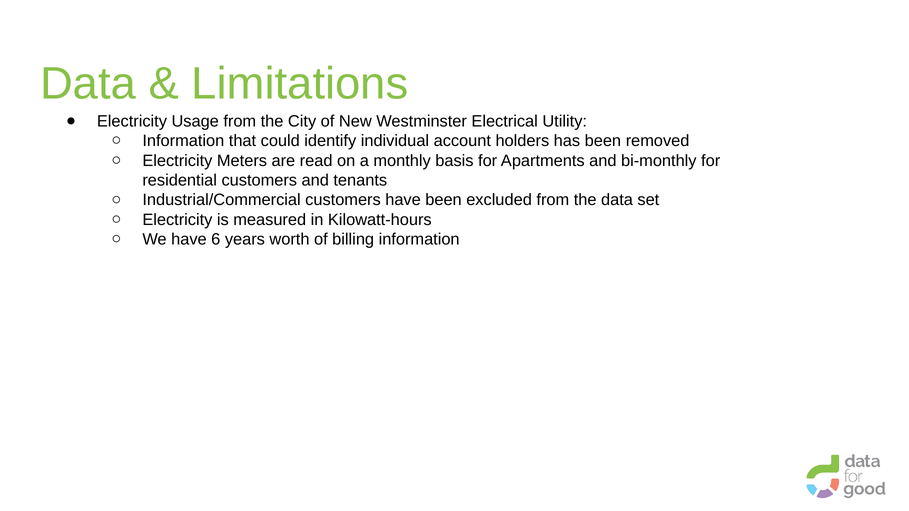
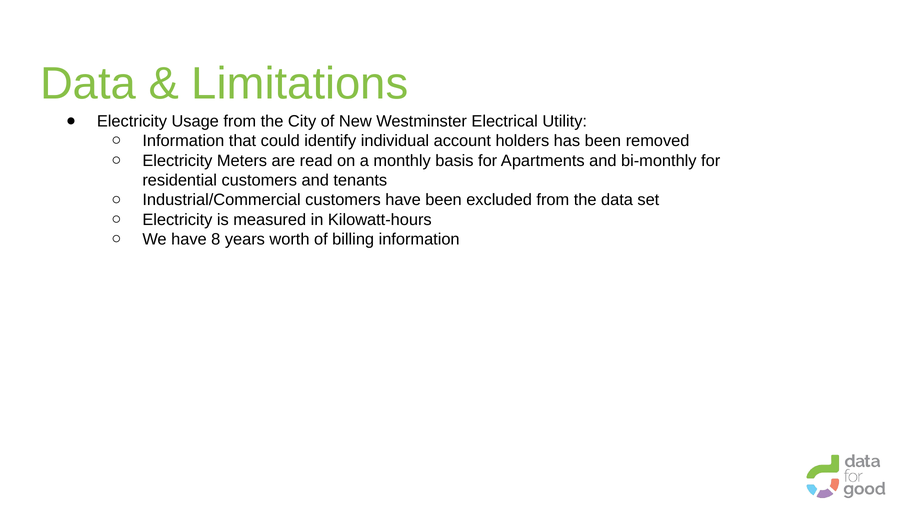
6: 6 -> 8 (216, 240)
